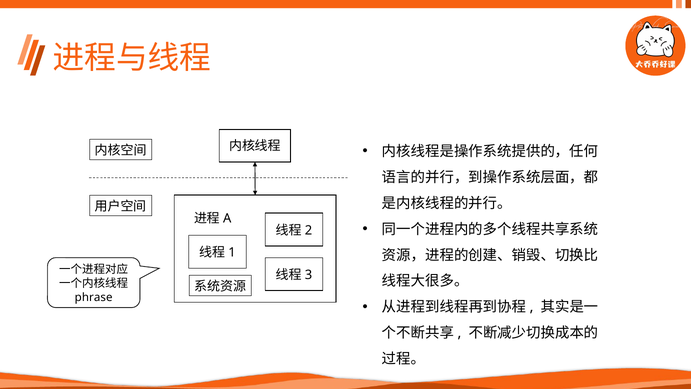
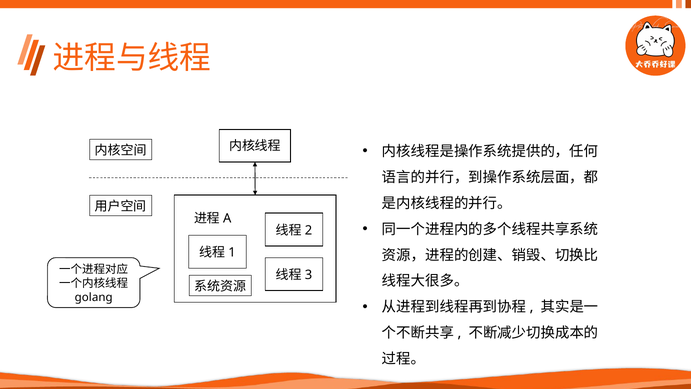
phrase: phrase -> golang (94, 297)
